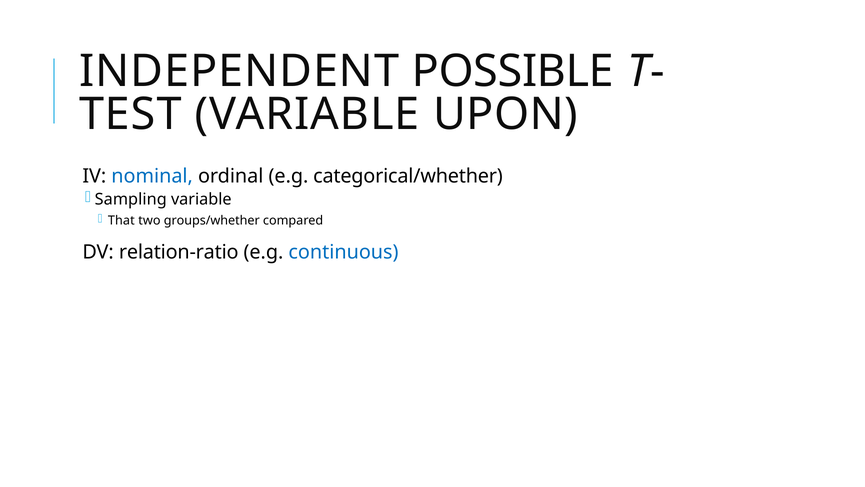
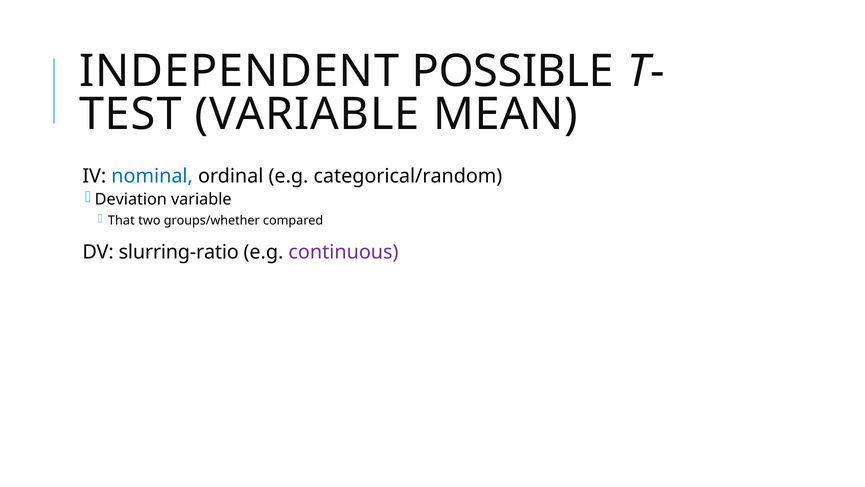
UPON: UPON -> MEAN (505, 114)
categorical/whether: categorical/whether -> categorical/random (408, 176)
Sampling: Sampling -> Deviation (131, 199)
relation-ratio: relation-ratio -> slurring-ratio (179, 252)
continuous colour: blue -> purple (343, 252)
